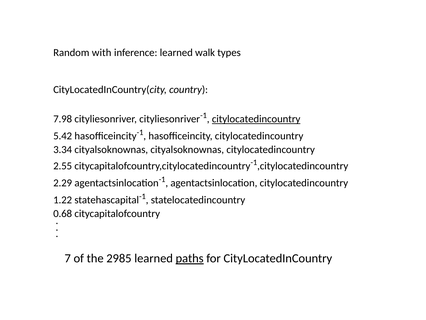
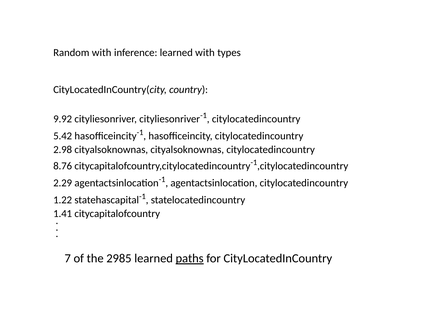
learned walk: walk -> with (205, 52)
7.98: 7.98 -> 9.92 (63, 119)
citylocatedincountry underline: present -> none (256, 119)
3.34: 3.34 -> 2.98 (63, 149)
2.55: 2.55 -> 8.76 (63, 166)
0.68: 0.68 -> 1.41 (63, 213)
